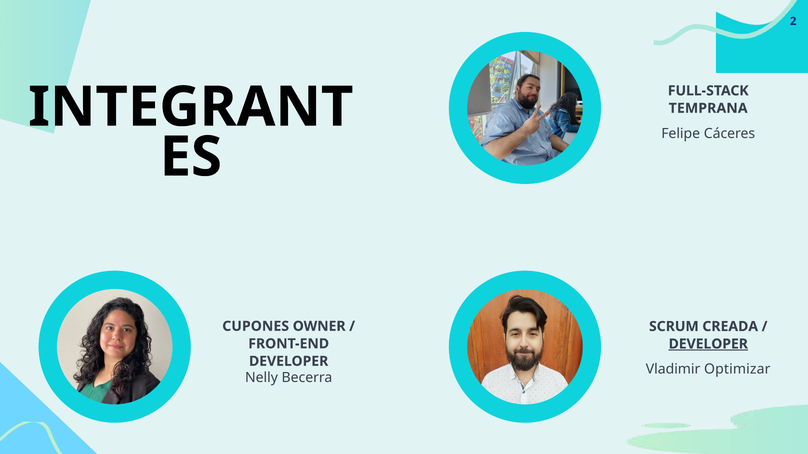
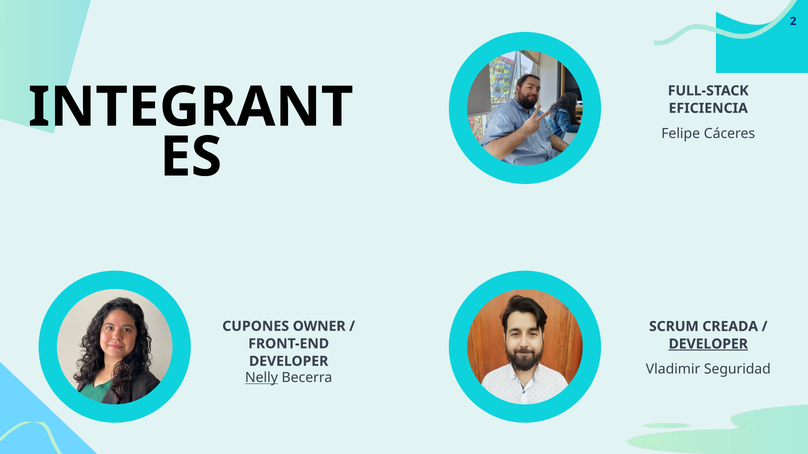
TEMPRANA: TEMPRANA -> EFICIENCIA (708, 108)
Optimizar: Optimizar -> Seguridad (737, 370)
Nelly underline: none -> present (261, 378)
